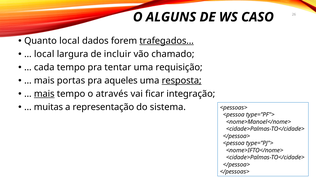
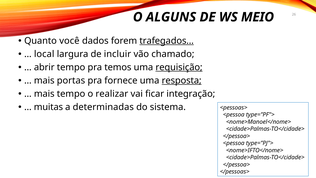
CASO: CASO -> MEIO (258, 17)
Quanto local: local -> você (69, 41)
cada: cada -> abrir (44, 67)
tentar: tentar -> temos (118, 67)
requisição underline: none -> present (179, 67)
aqueles: aqueles -> fornece (121, 80)
mais underline: present -> none (44, 94)
através: através -> realizar (112, 94)
representação: representação -> determinadas (103, 107)
